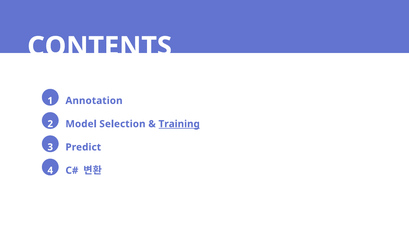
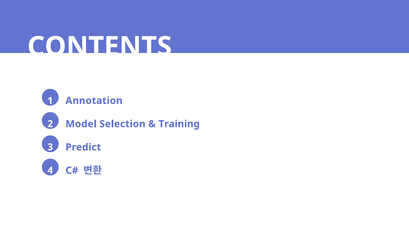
Training underline: present -> none (179, 124)
